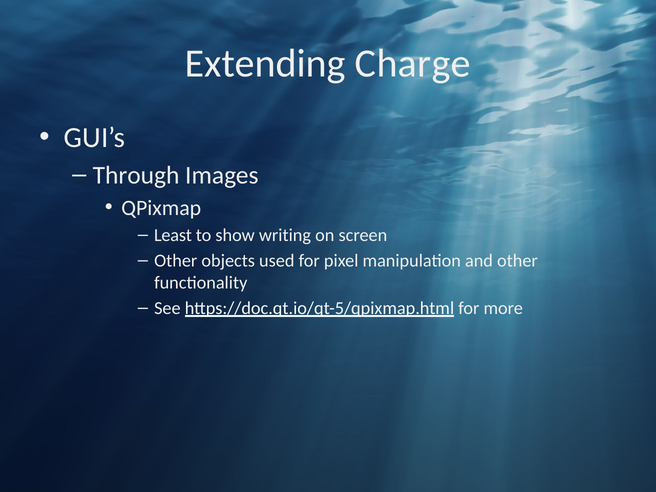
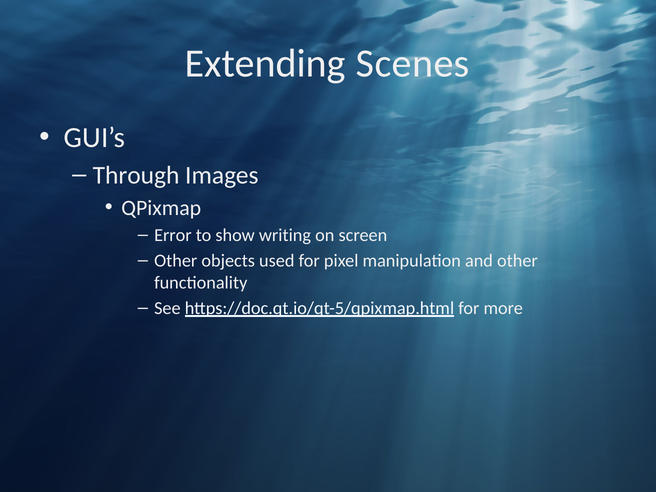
Charge: Charge -> Scenes (413, 64)
Least: Least -> Error (173, 235)
